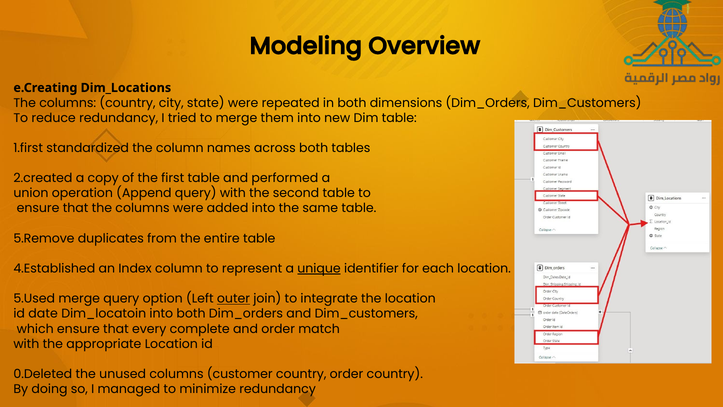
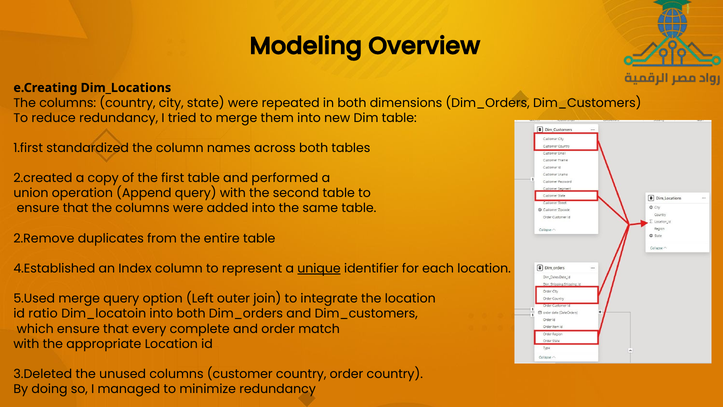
5.Remove: 5.Remove -> 2.Remove (44, 238)
outer underline: present -> none (233, 299)
date: date -> ratio (43, 314)
0.Deleted: 0.Deleted -> 3.Deleted (43, 374)
